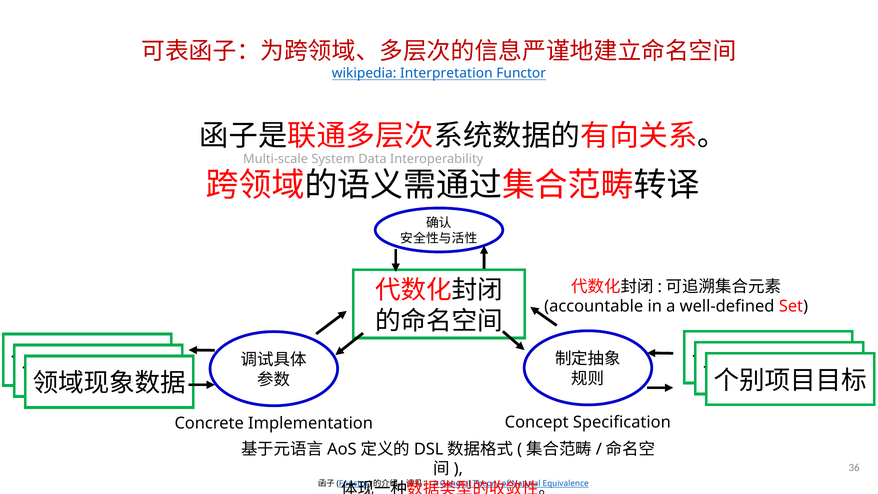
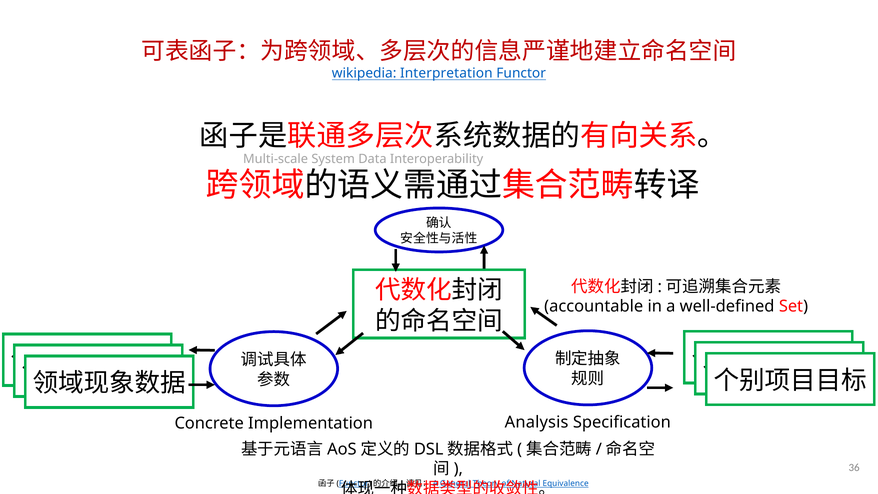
Concept: Concept -> Analysis (537, 422)
